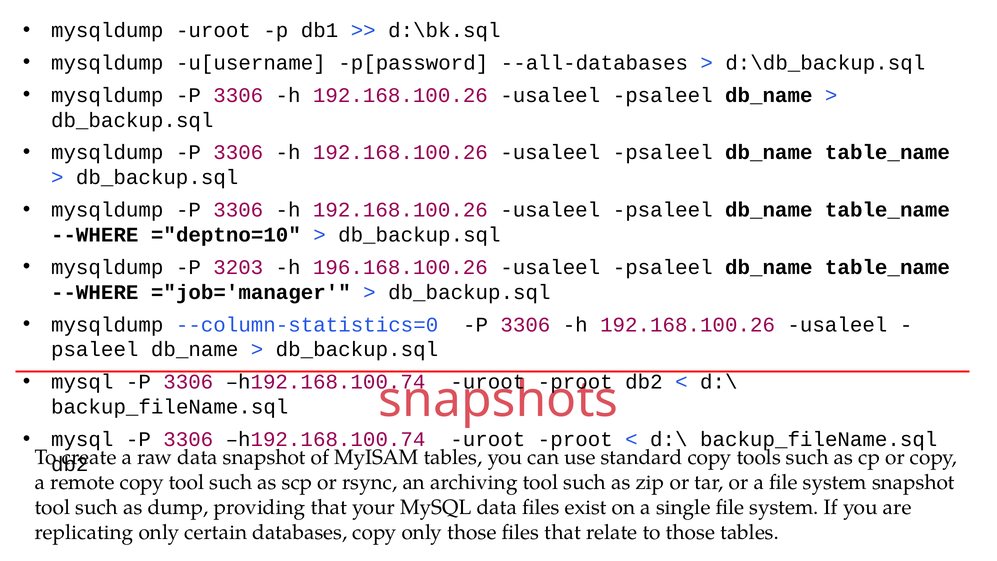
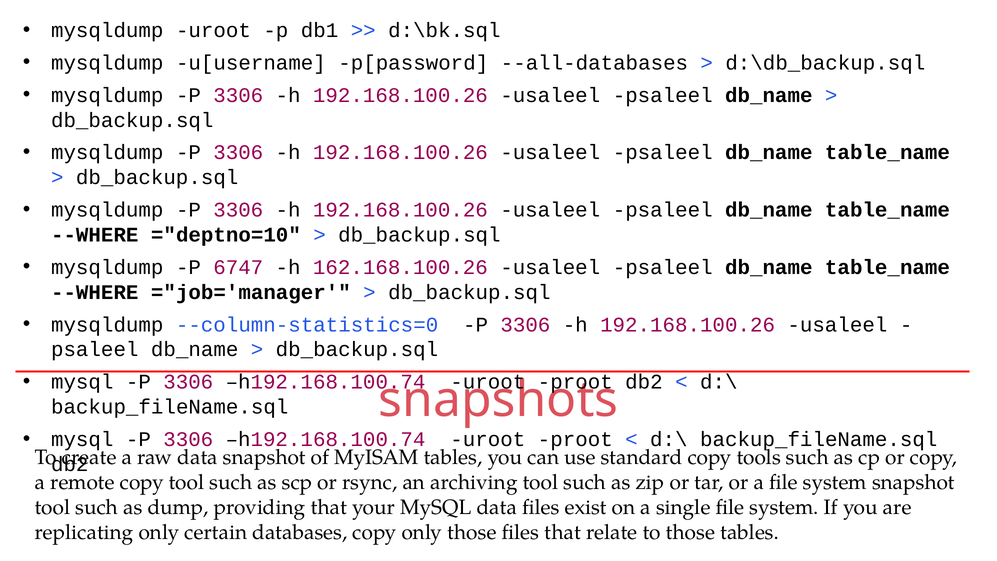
3203: 3203 -> 6747 (238, 267)
196.168.100.26: 196.168.100.26 -> 162.168.100.26 (400, 267)
